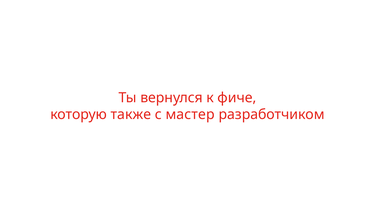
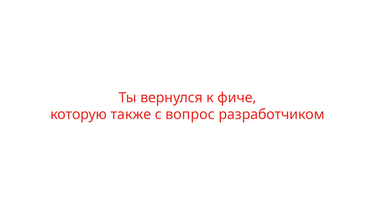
мастер: мастер -> вопрос (190, 115)
